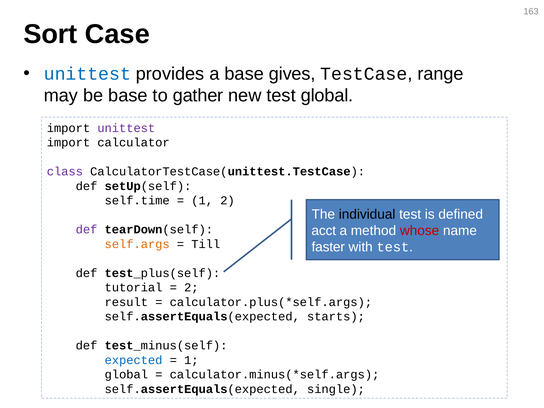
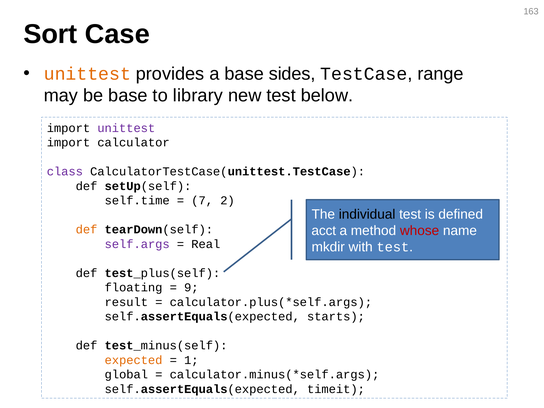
unittest colour: blue -> orange (87, 74)
gives: gives -> sides (292, 74)
gather: gather -> library (198, 96)
test global: global -> below (327, 96)
1: 1 -> 7 (202, 201)
def colour: purple -> orange (87, 230)
self.args colour: orange -> purple (137, 244)
Till: Till -> Real (206, 244)
faster: faster -> mkdir (328, 247)
tutorial: tutorial -> floating (134, 288)
2: 2 -> 9 (191, 288)
expected colour: blue -> orange (134, 360)
single: single -> timeit (336, 389)
